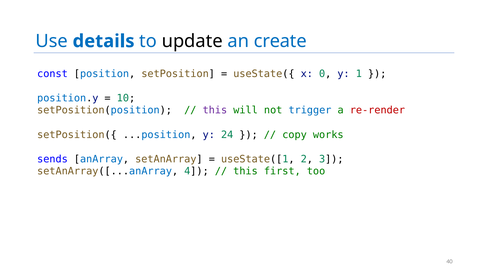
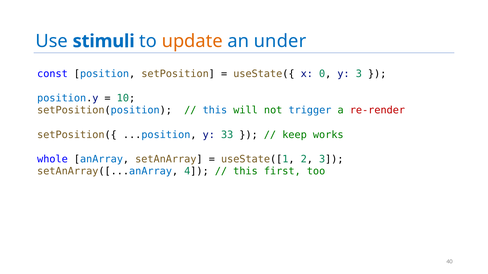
details: details -> stimuli (104, 41)
update colour: black -> orange (192, 41)
create: create -> under (280, 41)
y 1: 1 -> 3 (359, 74)
this colour: purple -> blue (215, 111)
24: 24 -> 33 (227, 135)
copy: copy -> keep (295, 135)
sends: sends -> whole (52, 159)
